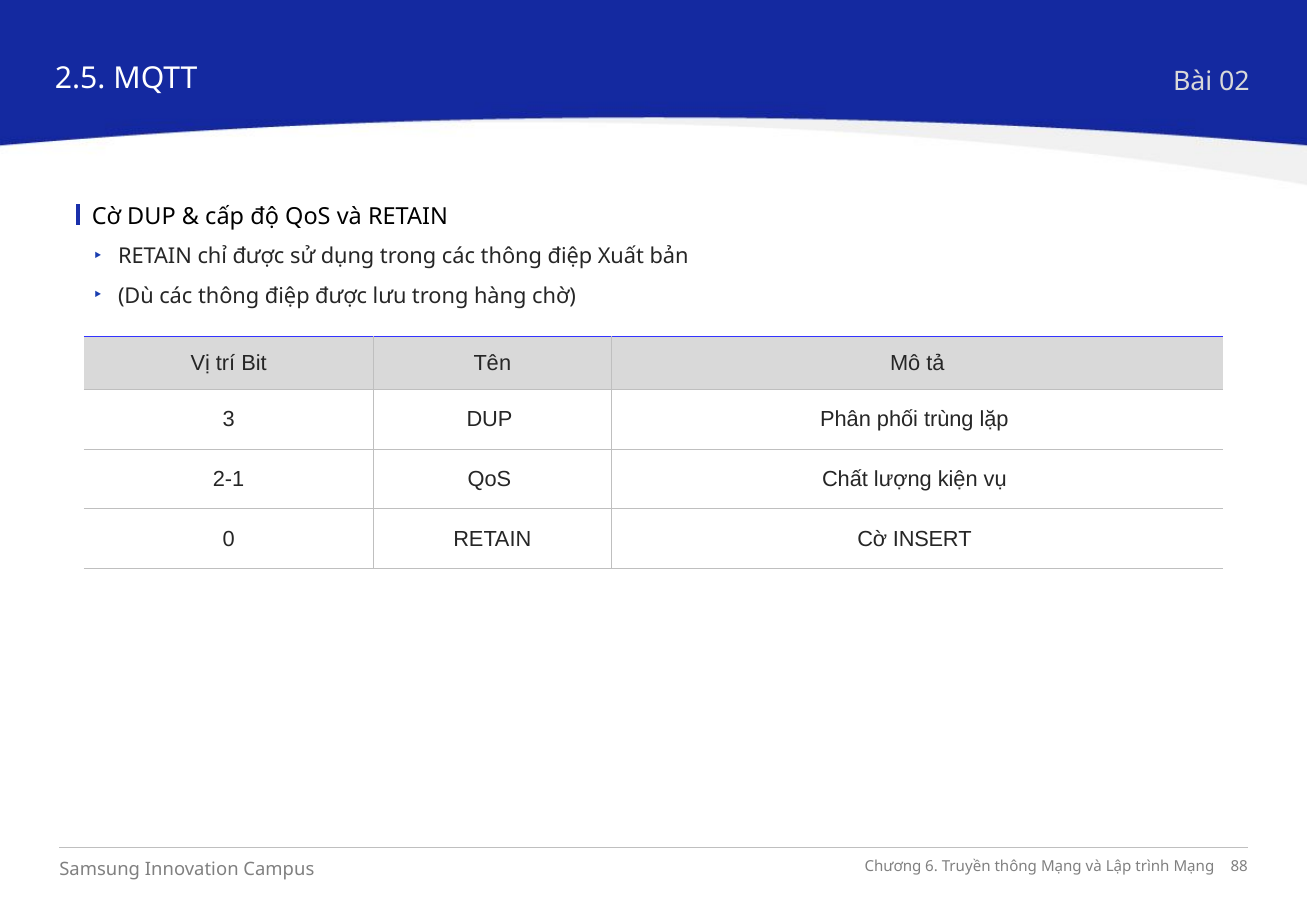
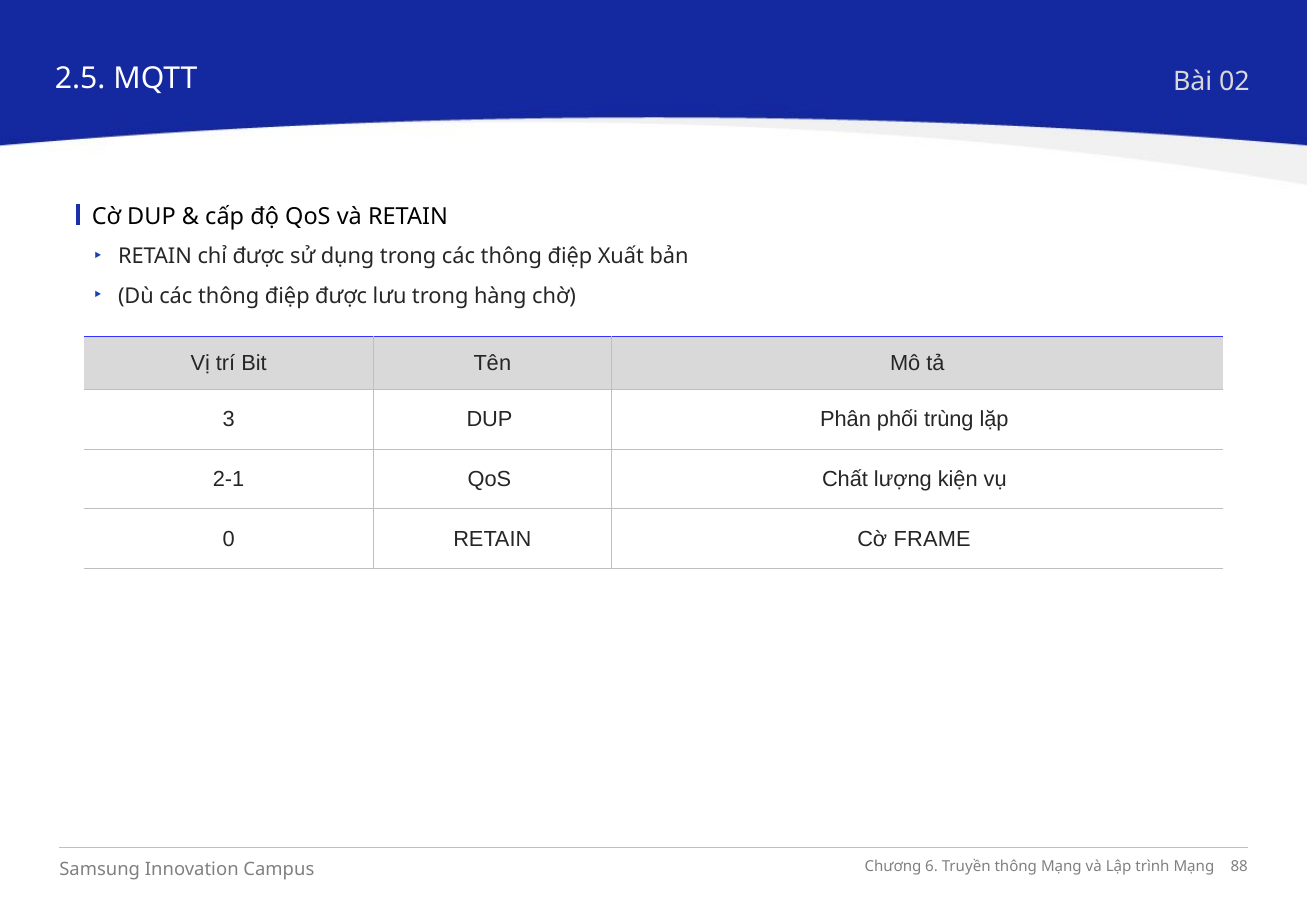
INSERT: INSERT -> FRAME (932, 539)
